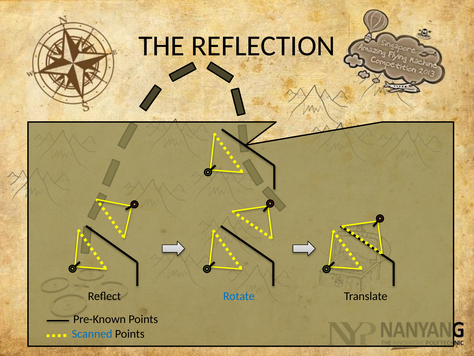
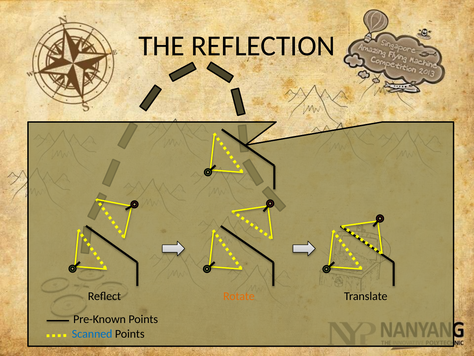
Rotate colour: blue -> orange (239, 296)
